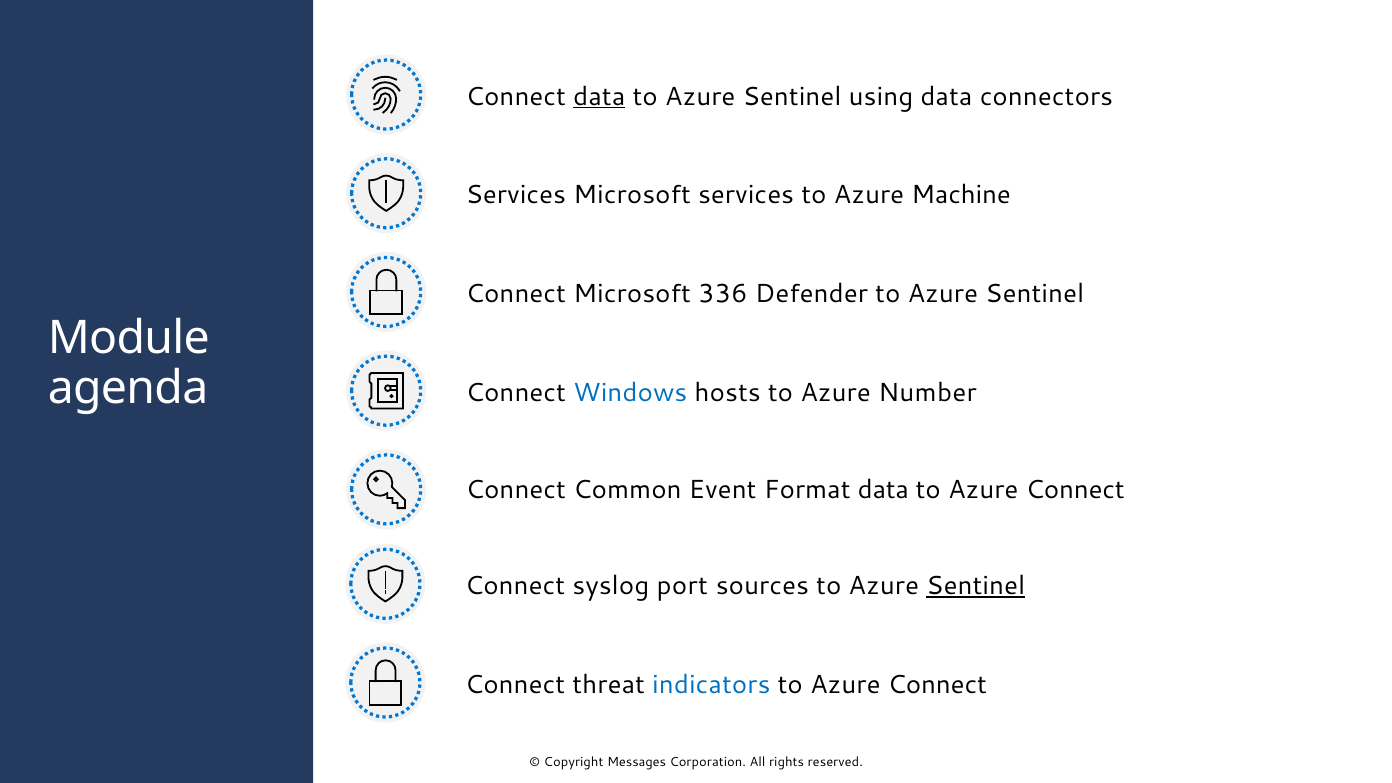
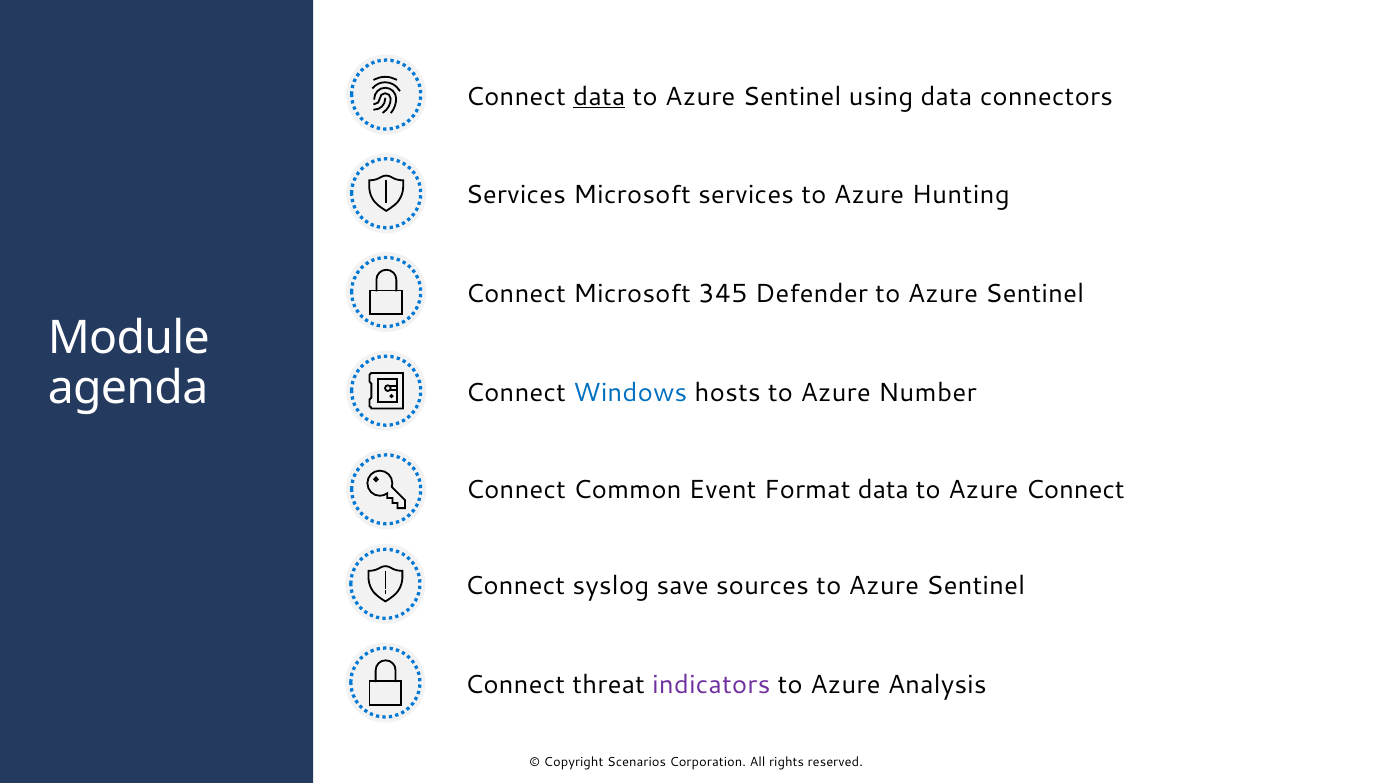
Machine: Machine -> Hunting (961, 195)
336: 336 -> 345 (723, 294)
port: port -> save (683, 586)
Sentinel underline: present -> none (976, 586)
indicators colour: blue -> purple (711, 684)
Connect: Connect -> Analysis (937, 684)
Messages: Messages -> Scenarios (637, 762)
